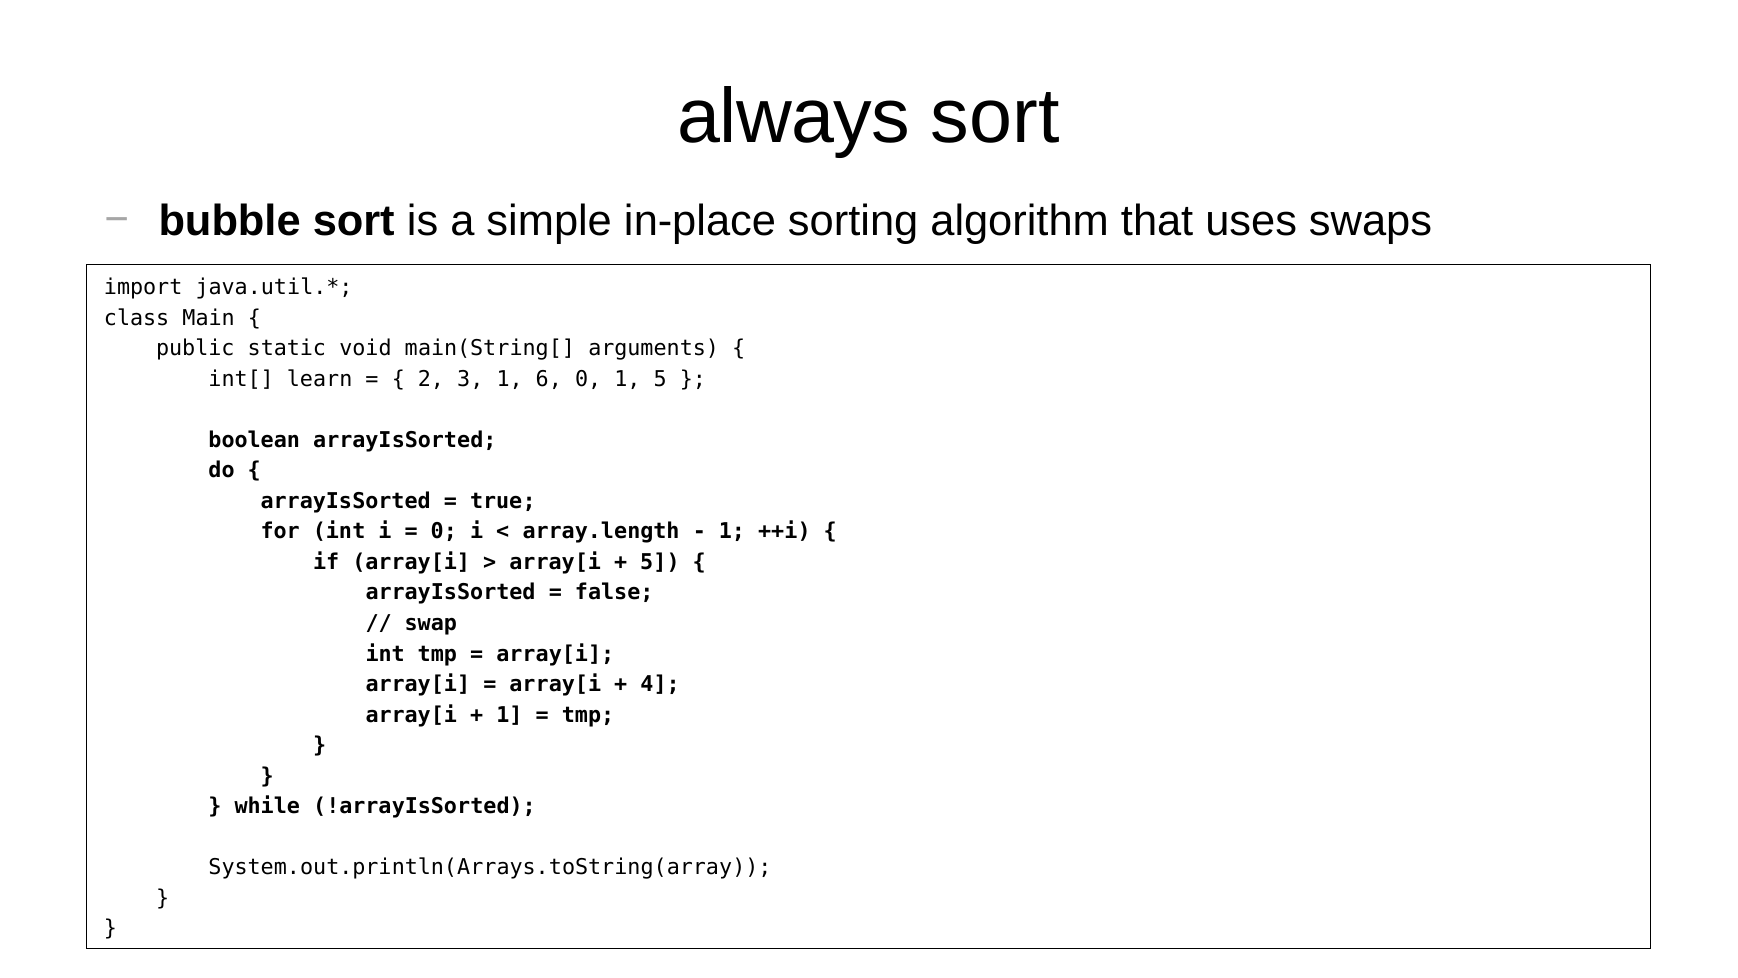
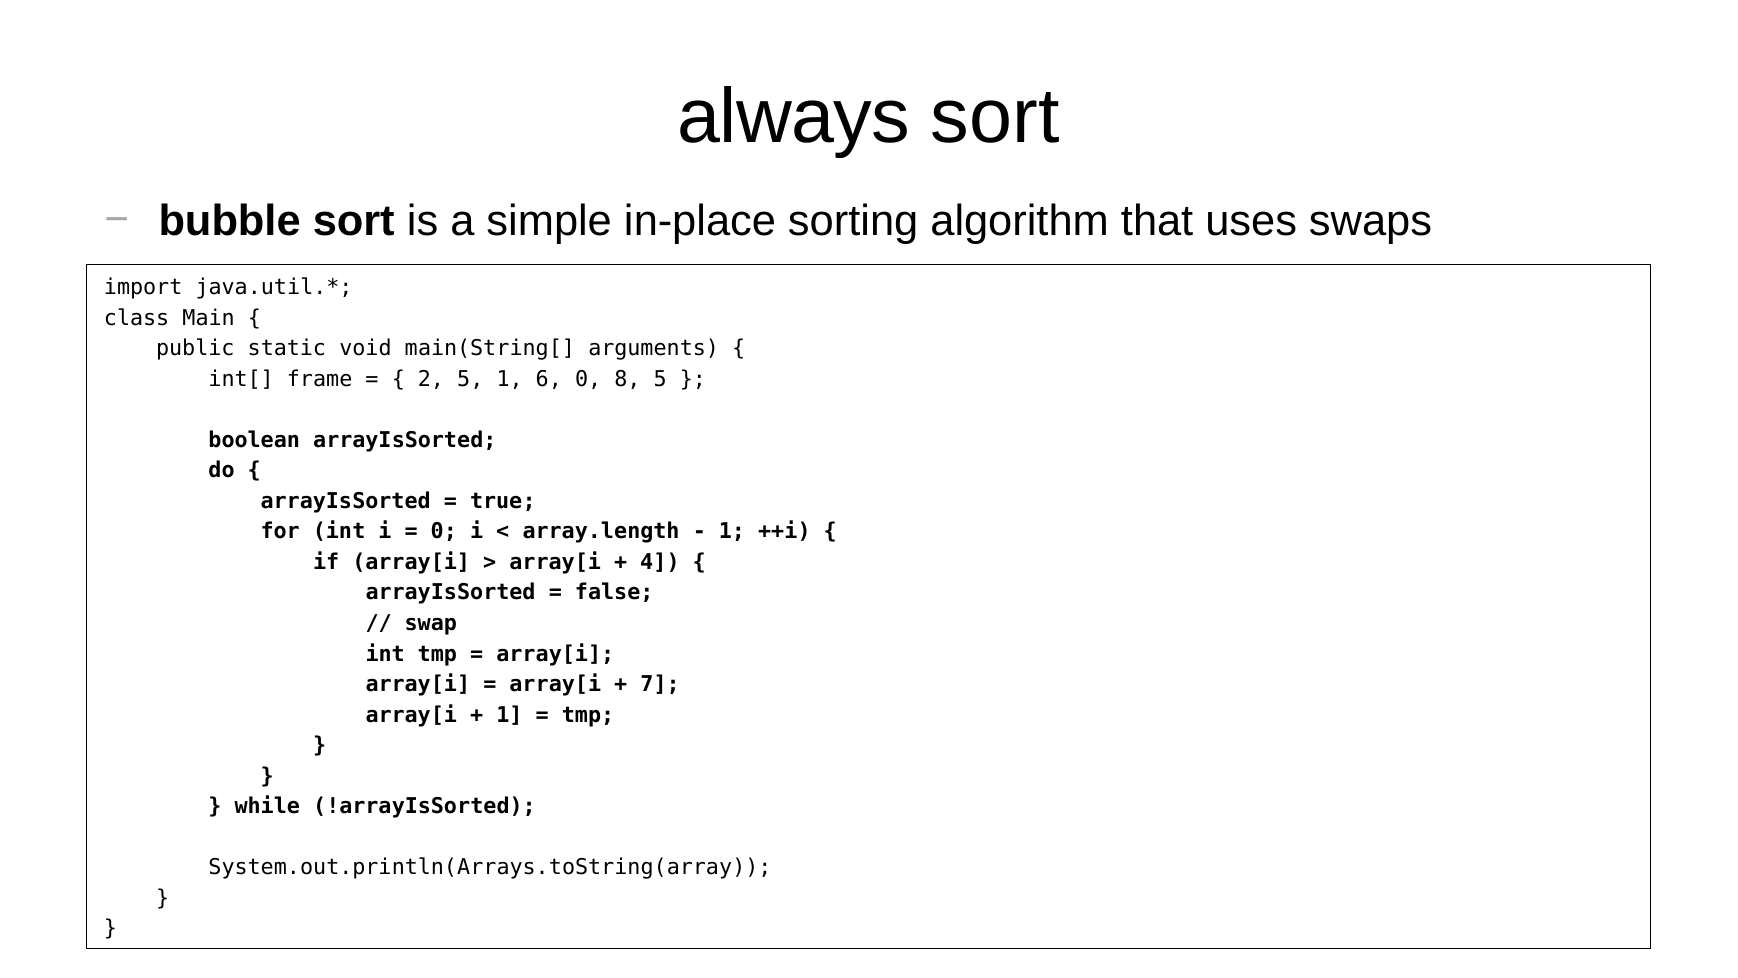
learn: learn -> frame (320, 379)
2 3: 3 -> 5 (470, 379)
0 1: 1 -> 8 (627, 379)
5: 5 -> 4 (660, 562)
4: 4 -> 7 (660, 684)
